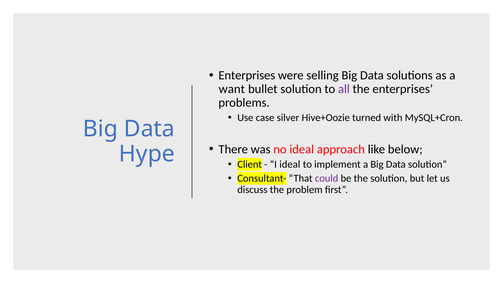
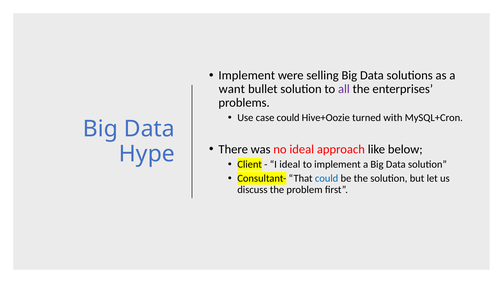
Enterprises: Enterprises -> Implement (247, 75)
case silver: silver -> could (288, 118)
could colour: purple -> blue (327, 178)
